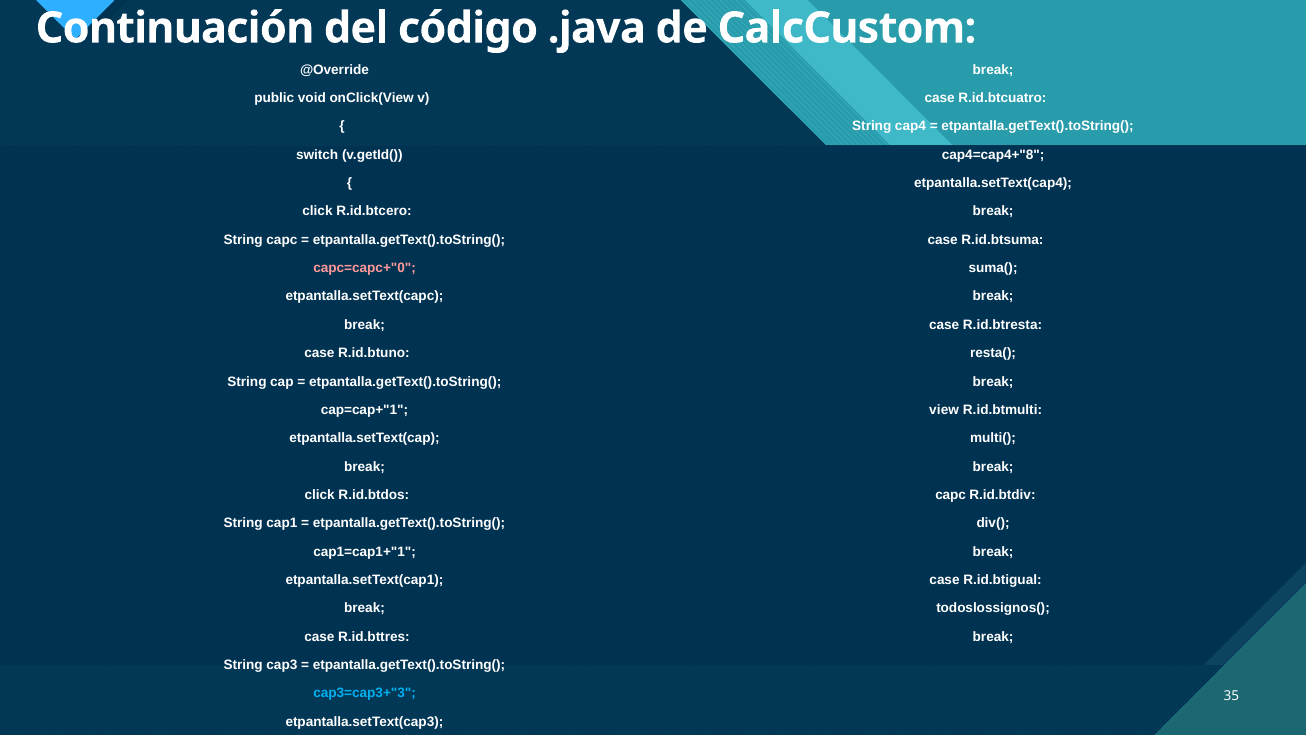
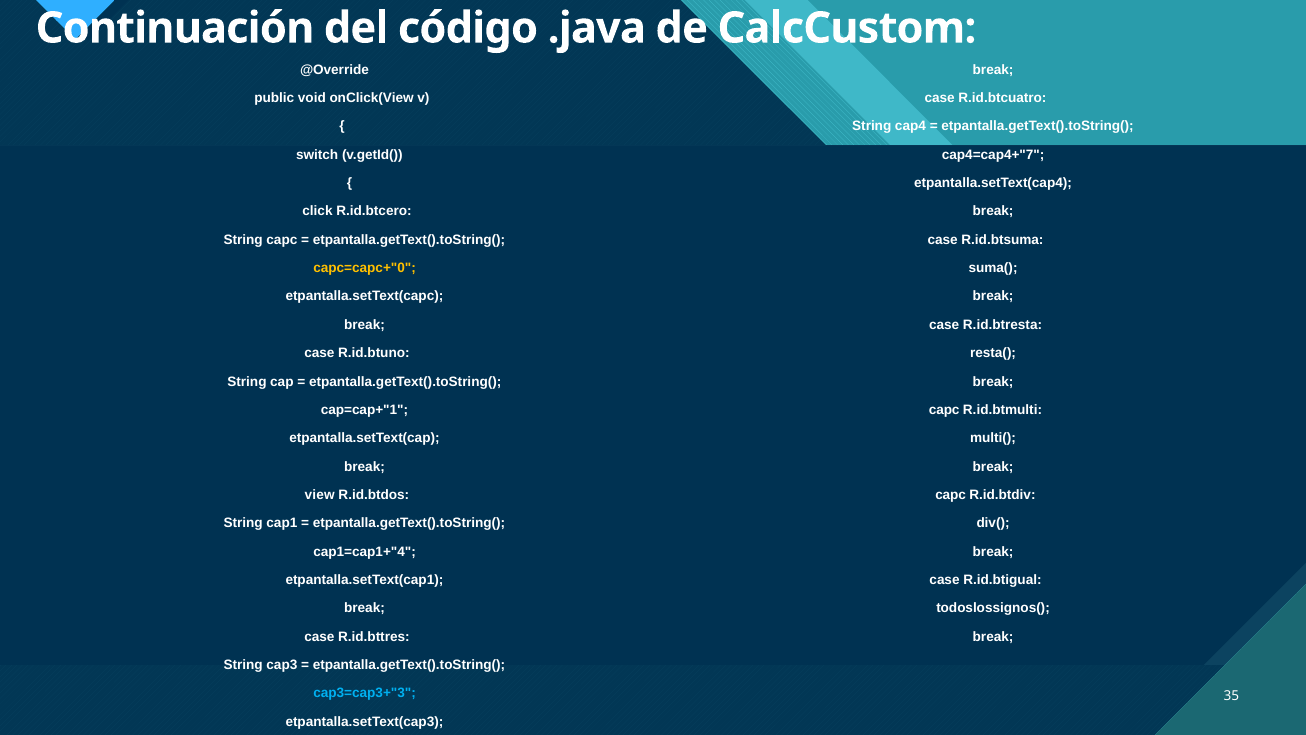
cap4=cap4+"8: cap4=cap4+"8 -> cap4=cap4+"7 (993, 155)
capc=capc+"0 colour: pink -> yellow (365, 268)
view: view -> capc (944, 410)
click: click -> view (320, 495)
cap1=cap1+"1: cap1=cap1+"1 -> cap1=cap1+"4 (365, 551)
